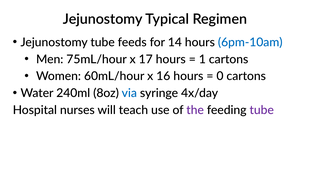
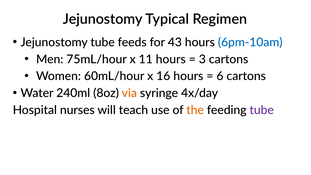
14: 14 -> 43 (175, 42)
17: 17 -> 11 (146, 59)
1: 1 -> 3 (202, 59)
0: 0 -> 6 (220, 76)
via colour: blue -> orange (129, 93)
the colour: purple -> orange (195, 110)
